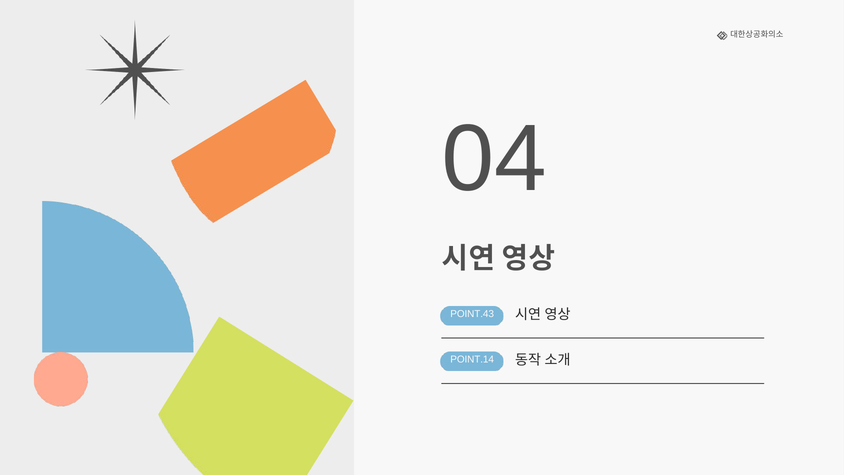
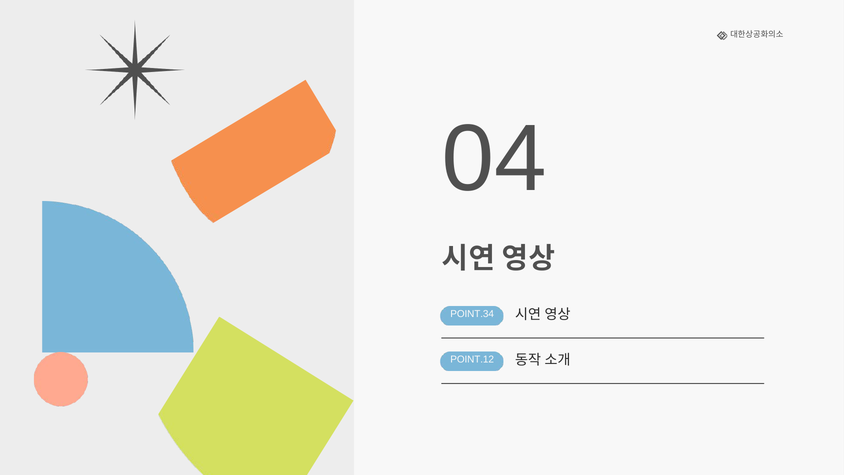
POINT.43: POINT.43 -> POINT.34 (472, 314)
POINT.14: POINT.14 -> POINT.12 (472, 359)
